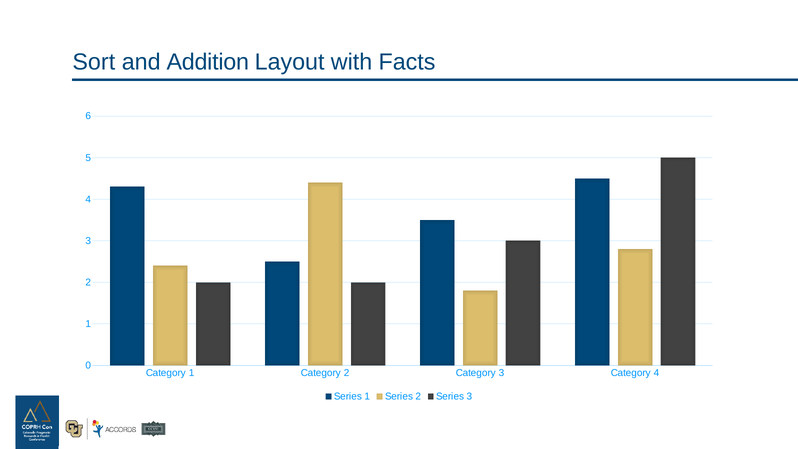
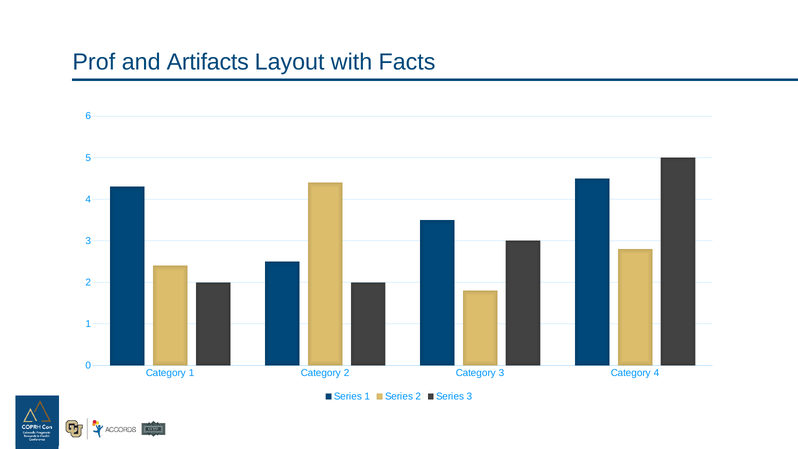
Sort: Sort -> Prof (94, 62)
Addition: Addition -> Artifacts (208, 62)
